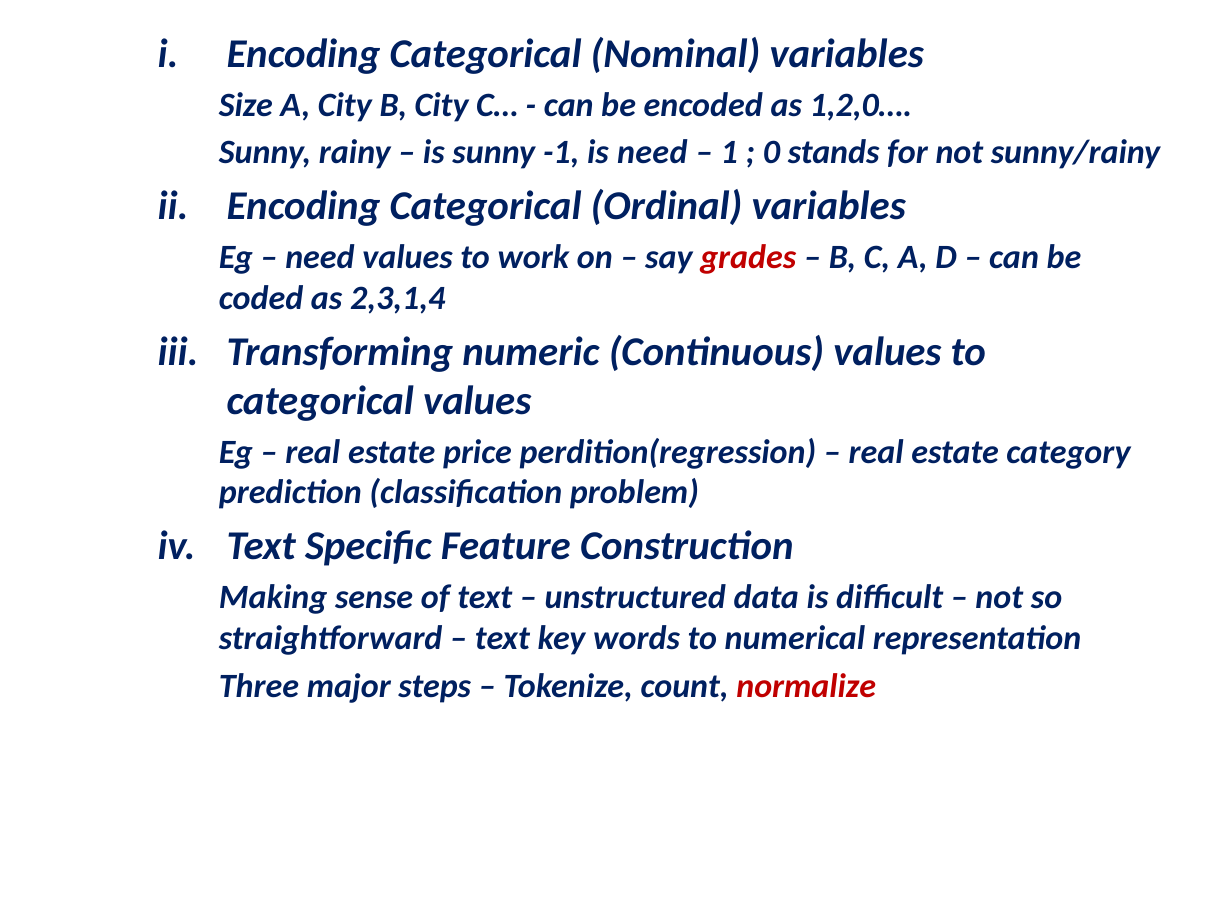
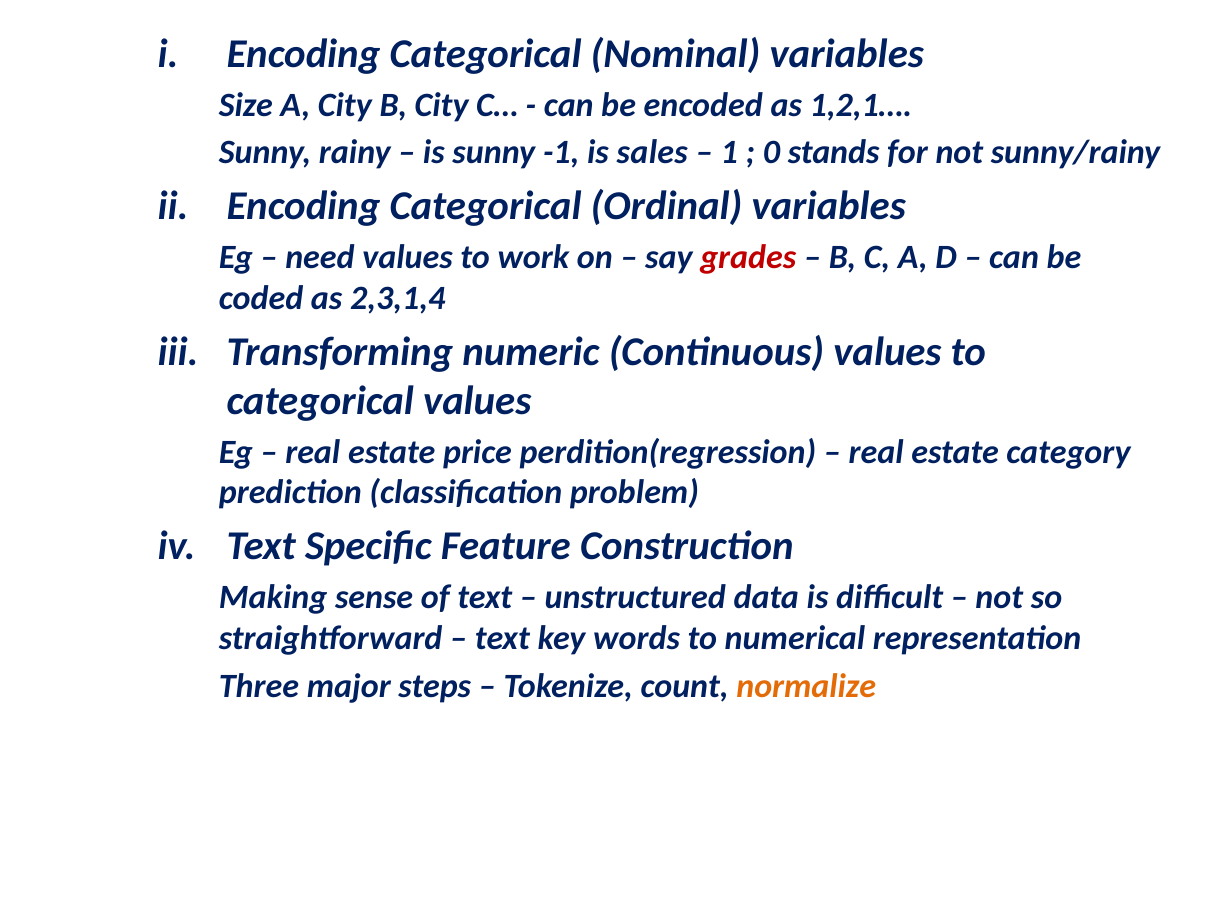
1,2,0…: 1,2,0… -> 1,2,1… (861, 105)
is need: need -> sales (652, 153)
normalize colour: red -> orange (806, 686)
